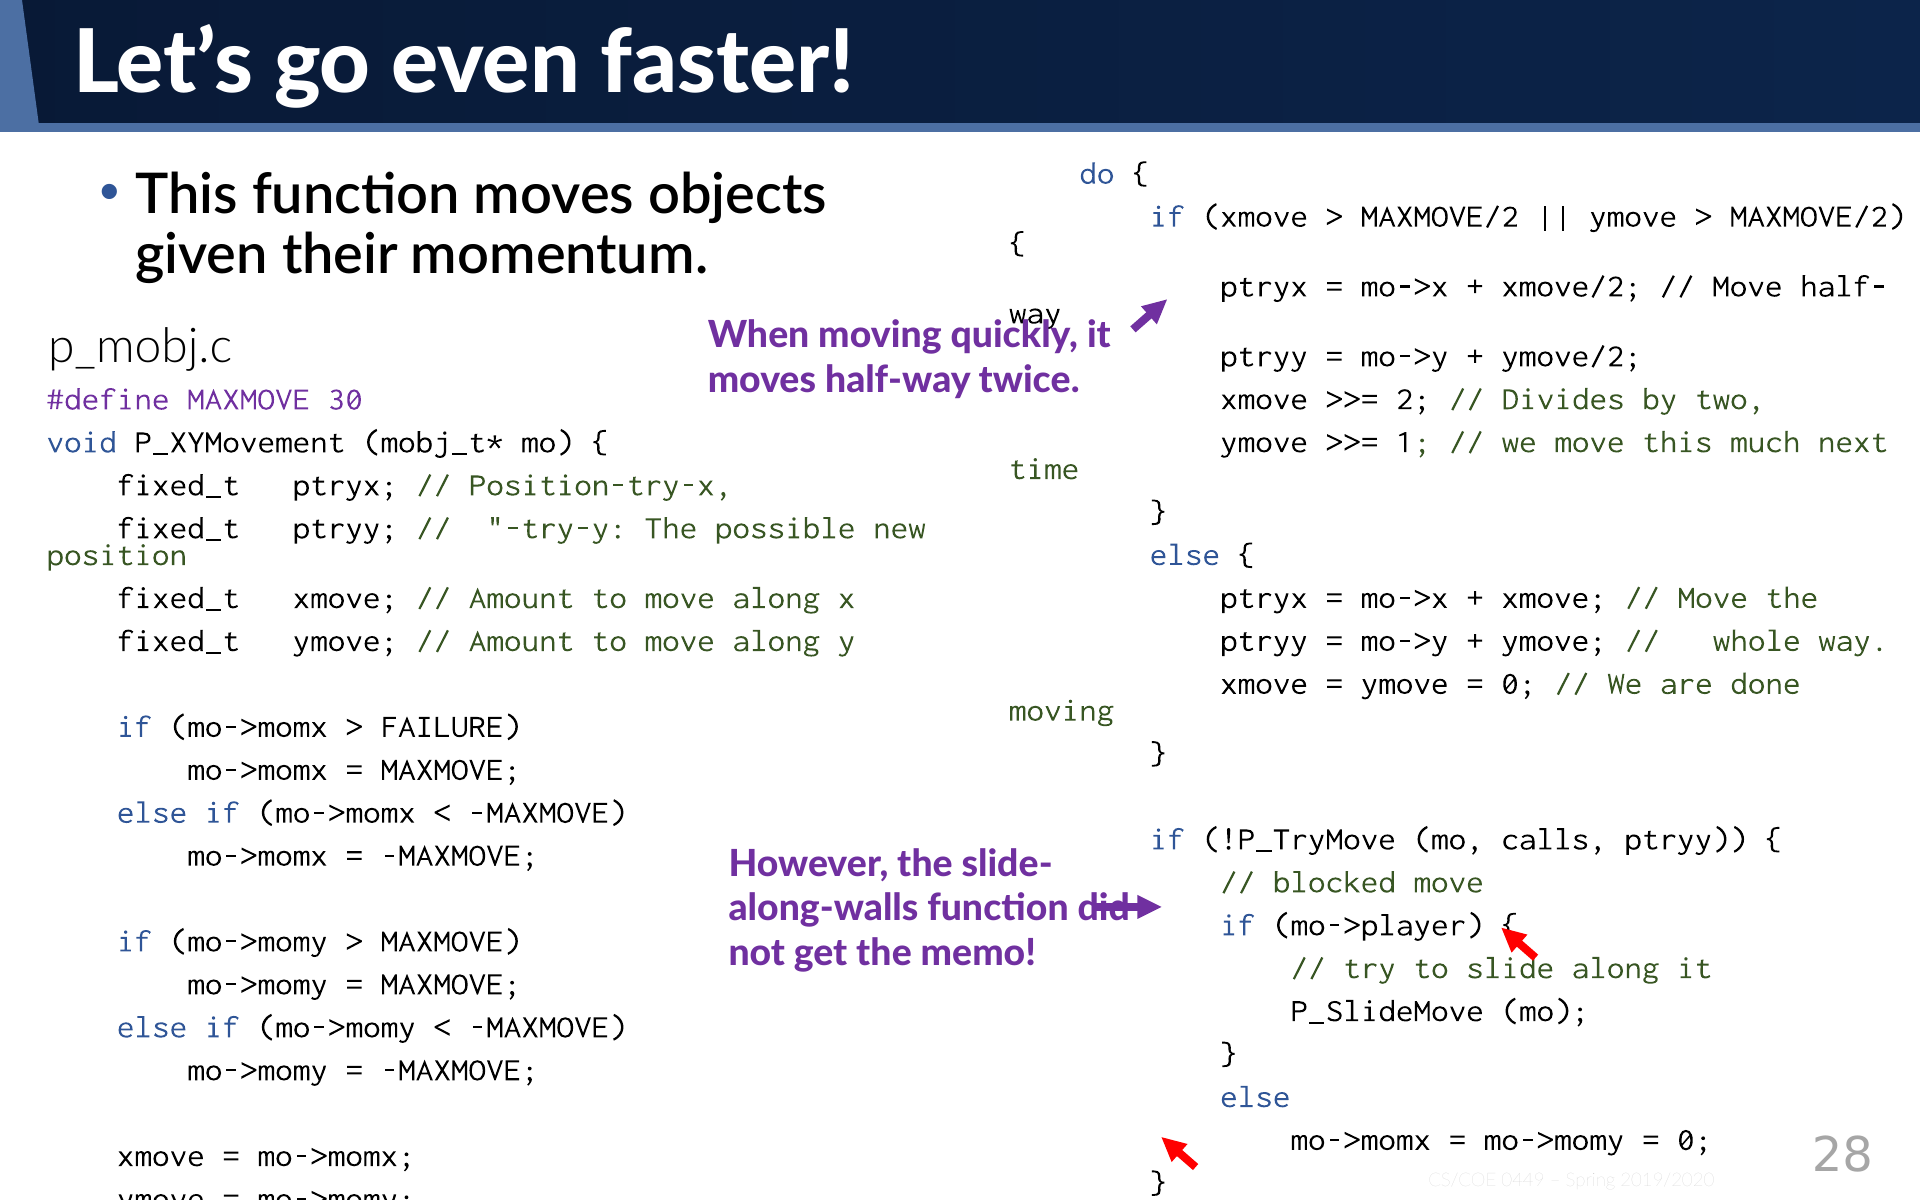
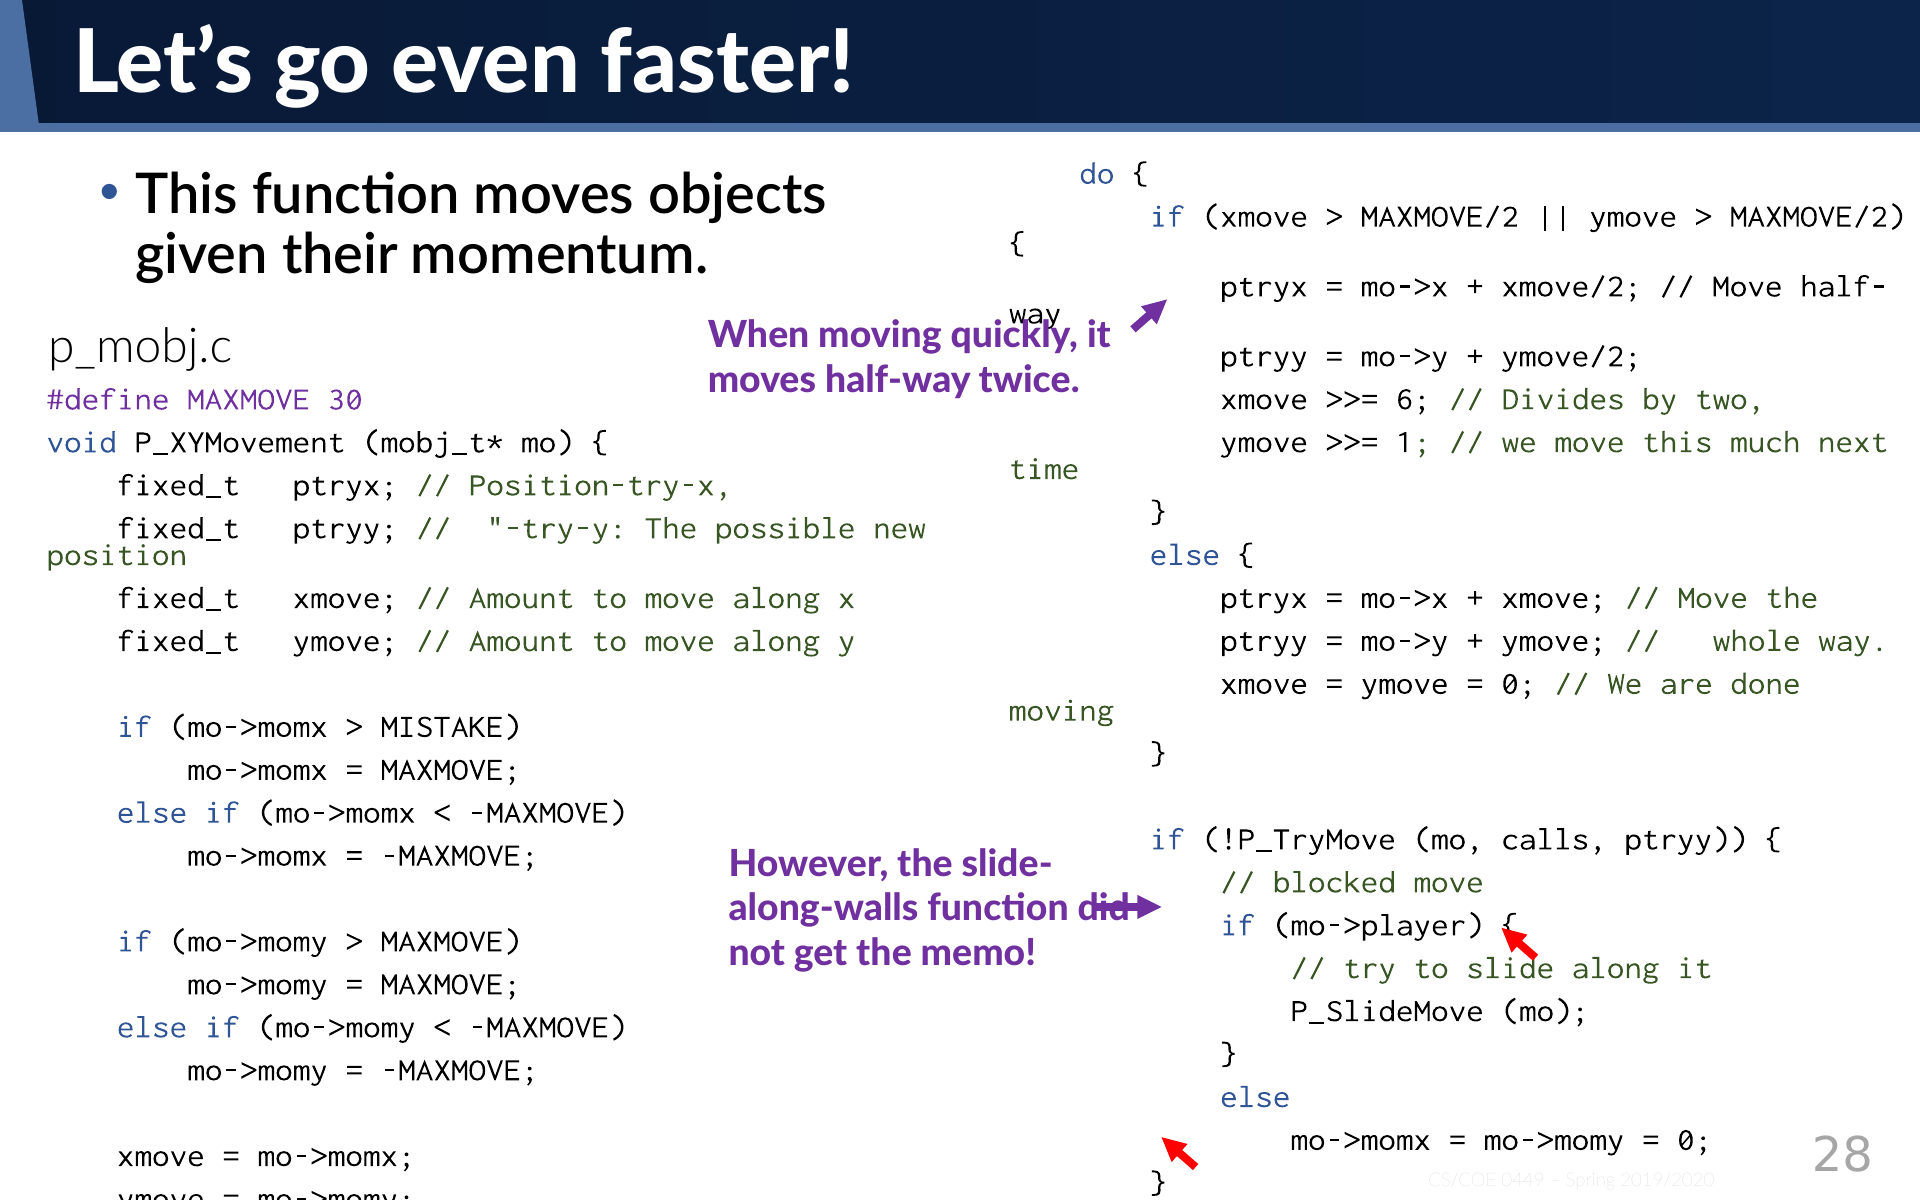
2: 2 -> 6 (1413, 399)
FAILURE: FAILURE -> MISTAKE (451, 726)
